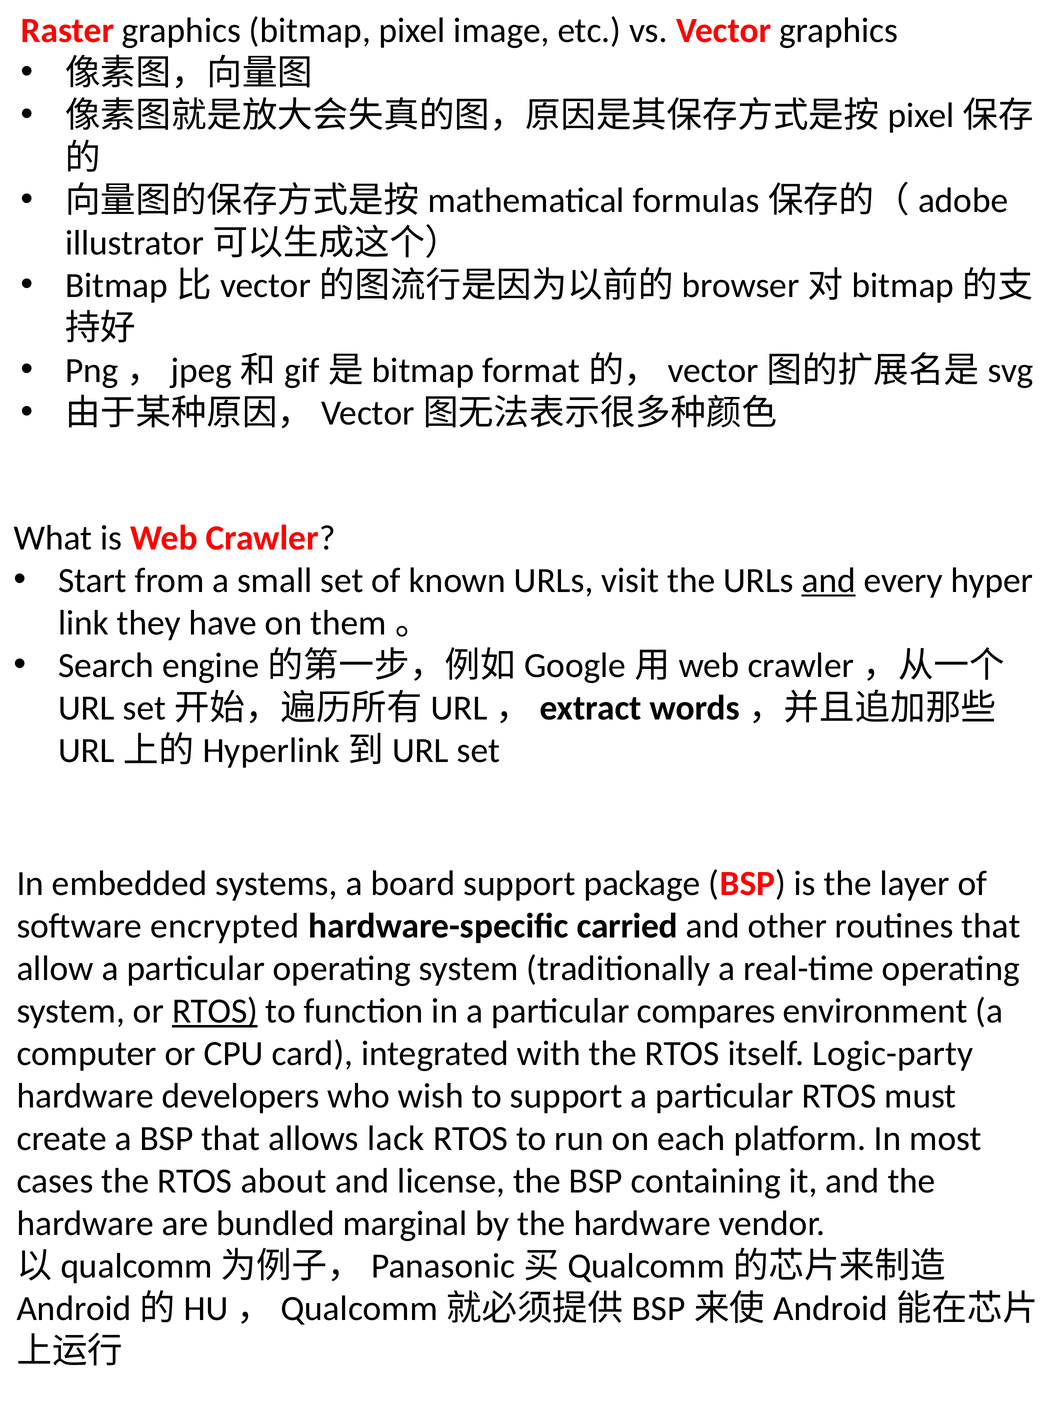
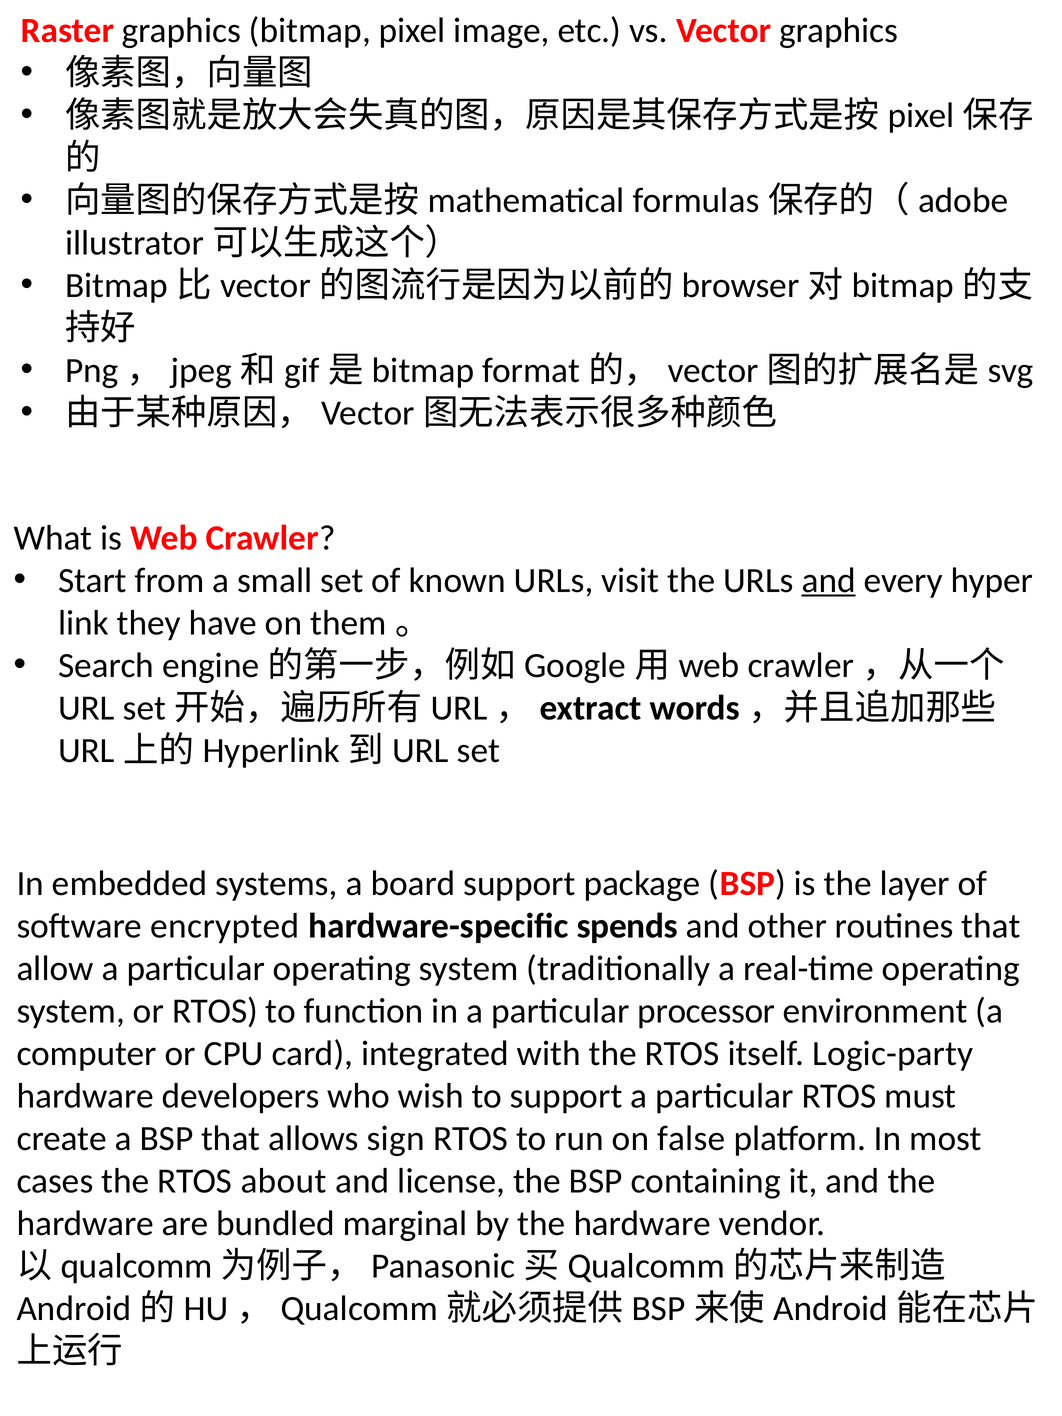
carried: carried -> spends (627, 926)
RTOS underline: present -> none (215, 1011)
compares: compares -> processor (706, 1011)
lack: lack -> sign (396, 1138)
each: each -> false (691, 1138)
